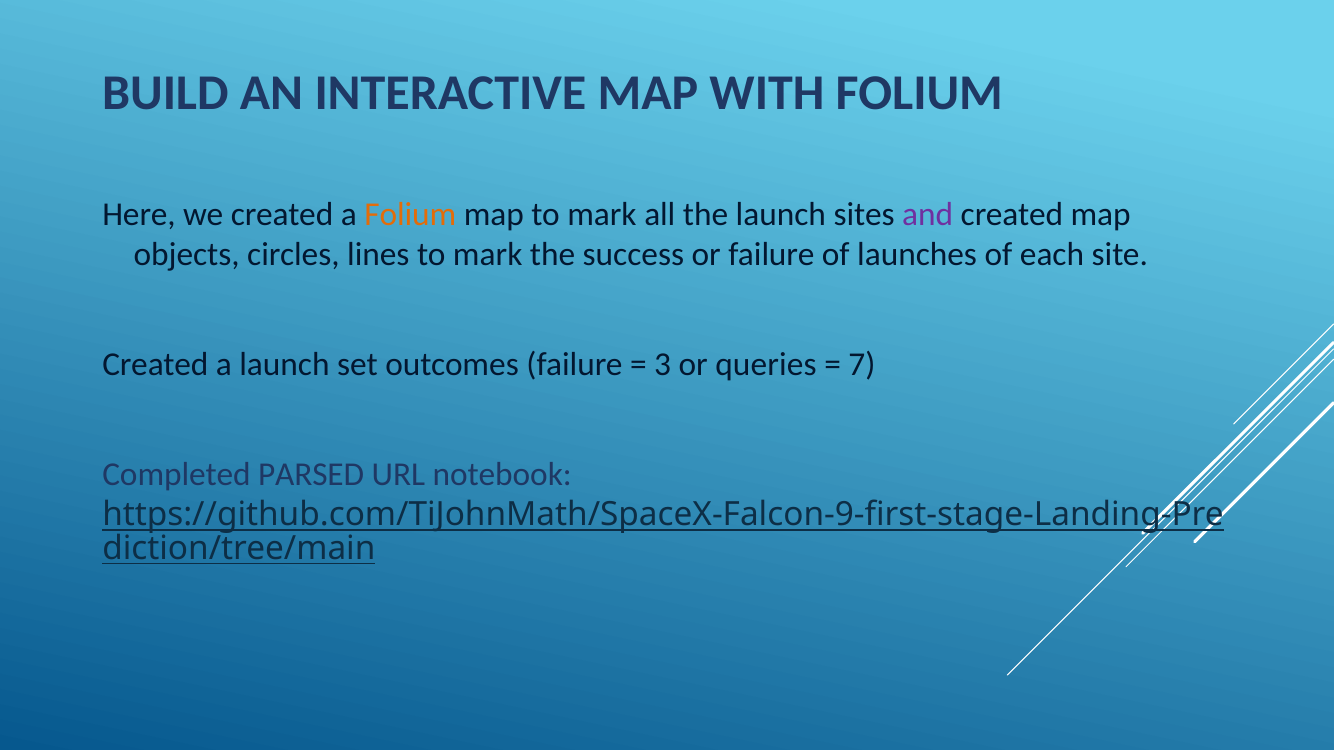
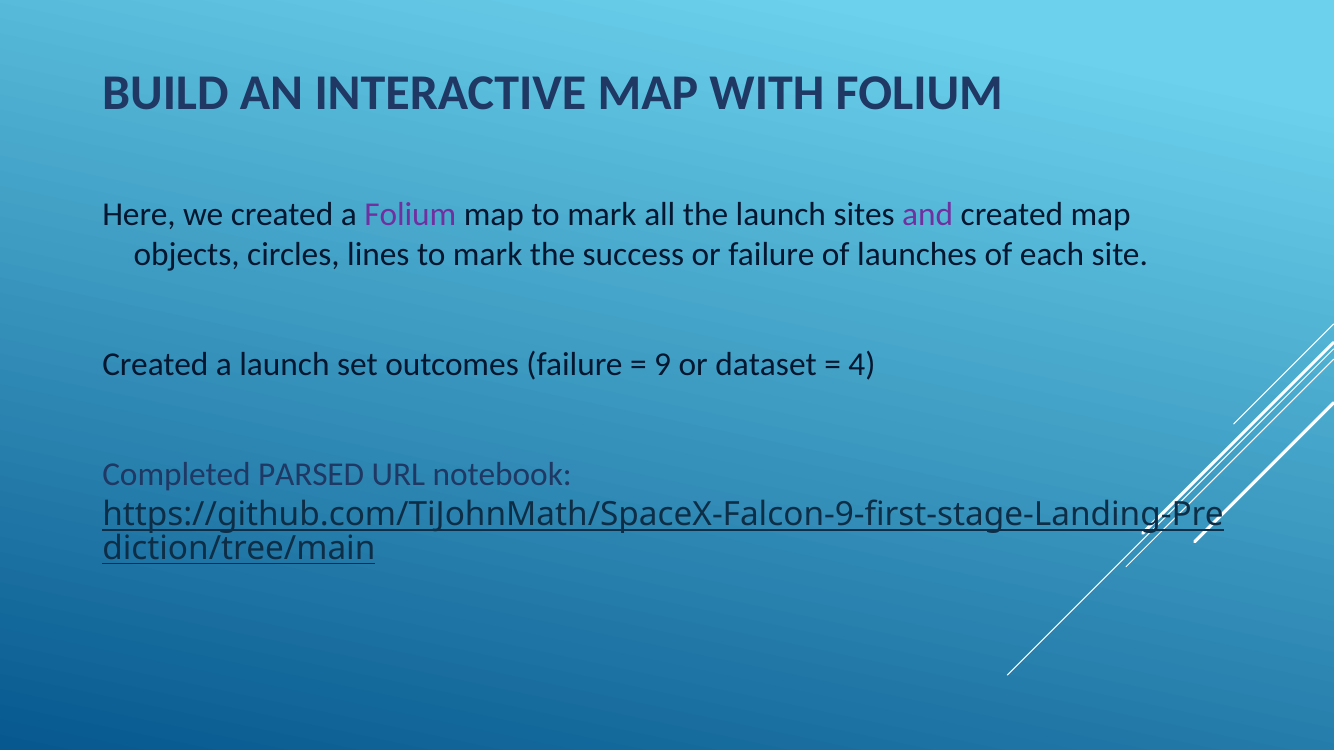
Folium colour: orange -> purple (410, 215)
3: 3 -> 9 (663, 365)
queries: queries -> dataset (766, 365)
7: 7 -> 4 (862, 365)
